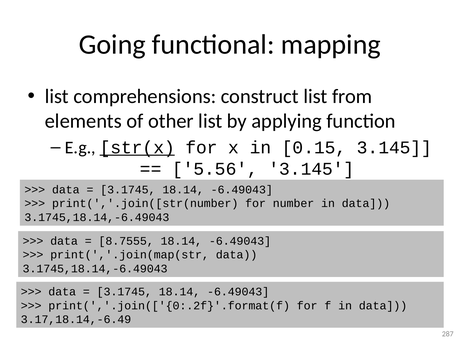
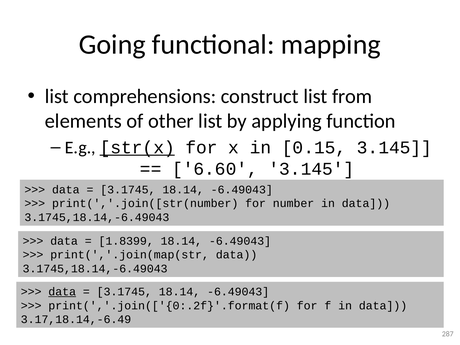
5.56: 5.56 -> 6.60 (215, 169)
8.7555: 8.7555 -> 1.8399 (126, 241)
data underline: none -> present (62, 292)
